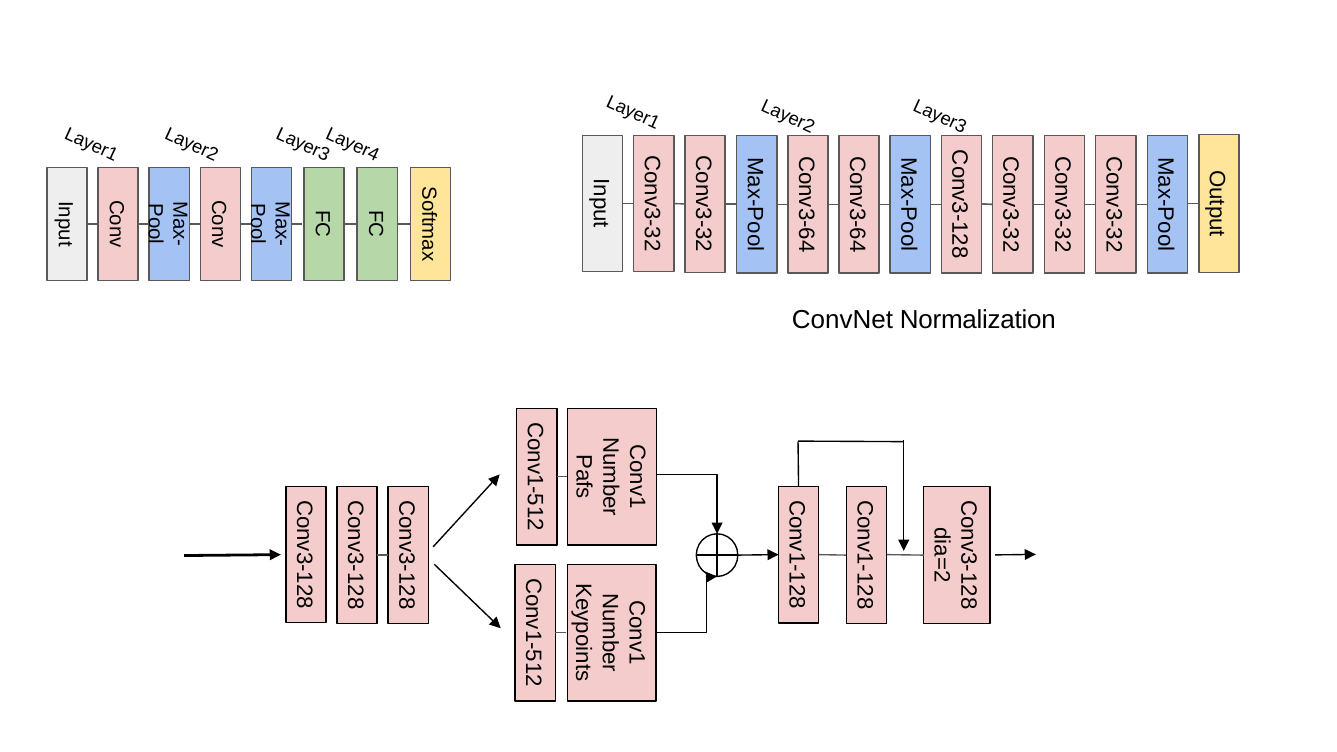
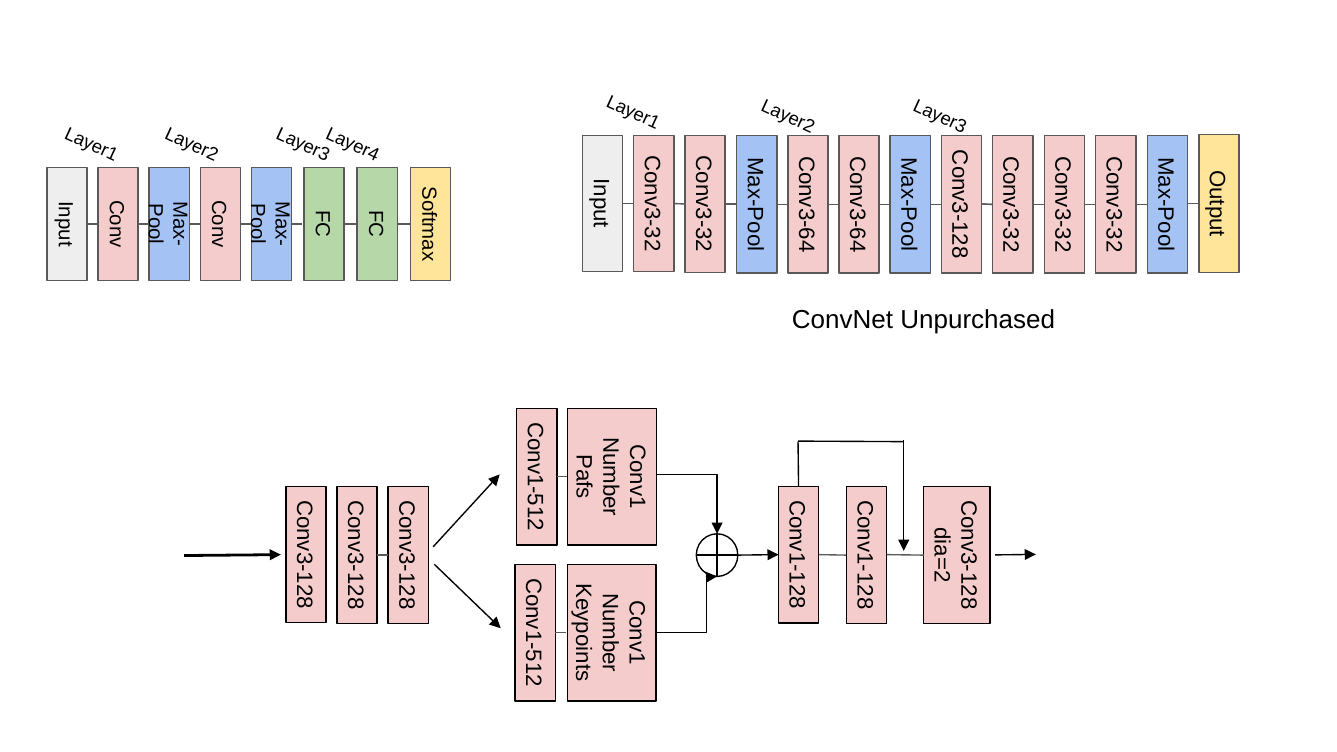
Normalization: Normalization -> Unpurchased (978, 320)
